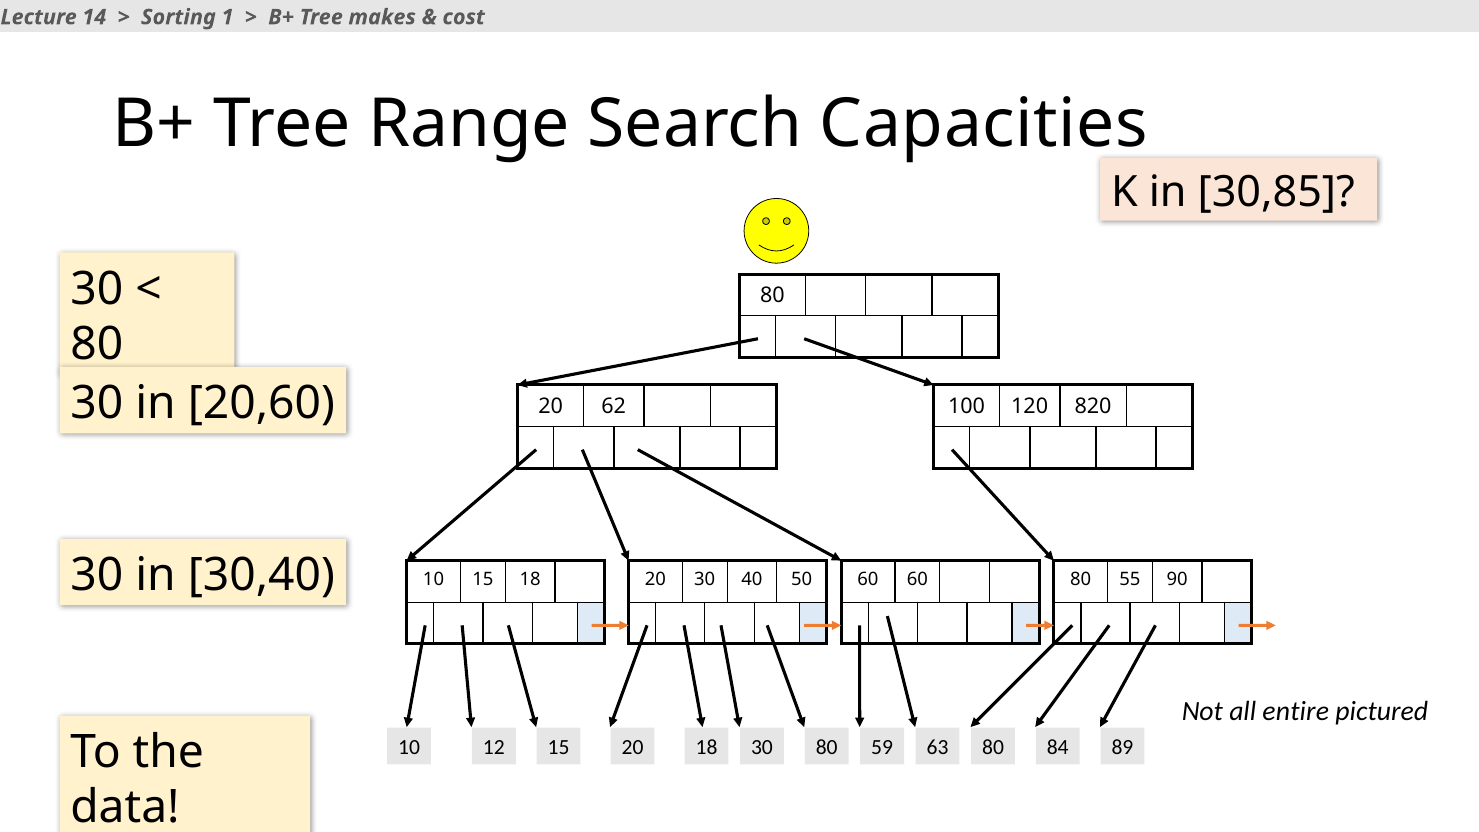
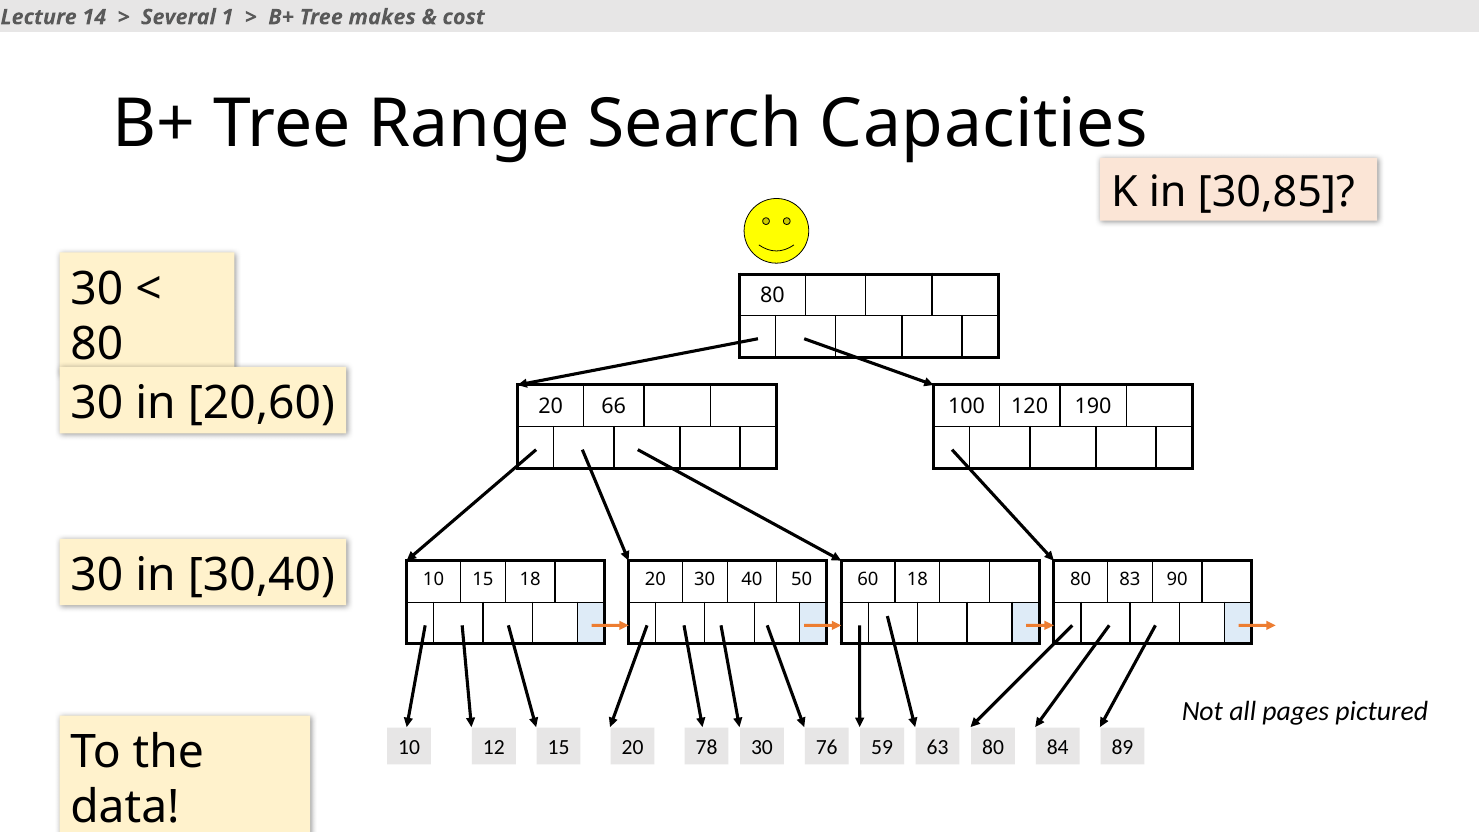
Sorting: Sorting -> Several (178, 17)
62: 62 -> 66 (614, 406)
820: 820 -> 190 (1093, 406)
60 60: 60 -> 18 (917, 580)
55: 55 -> 83 (1130, 580)
entire: entire -> pages (1296, 711)
20 18: 18 -> 78 (707, 747)
30 80: 80 -> 76 (827, 747)
